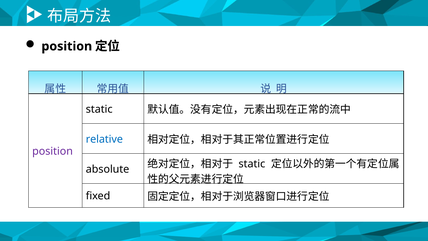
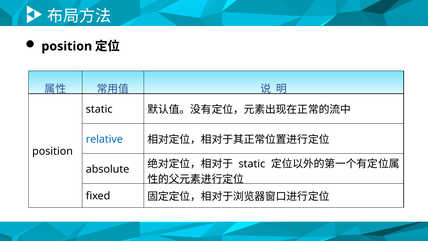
position colour: purple -> black (53, 151)
